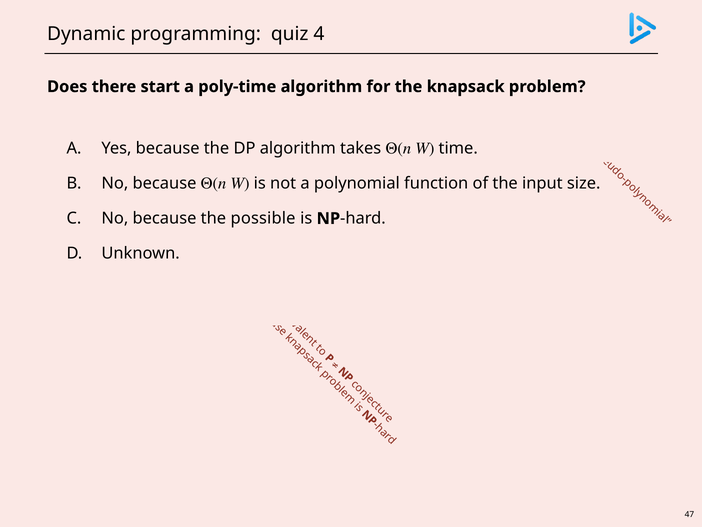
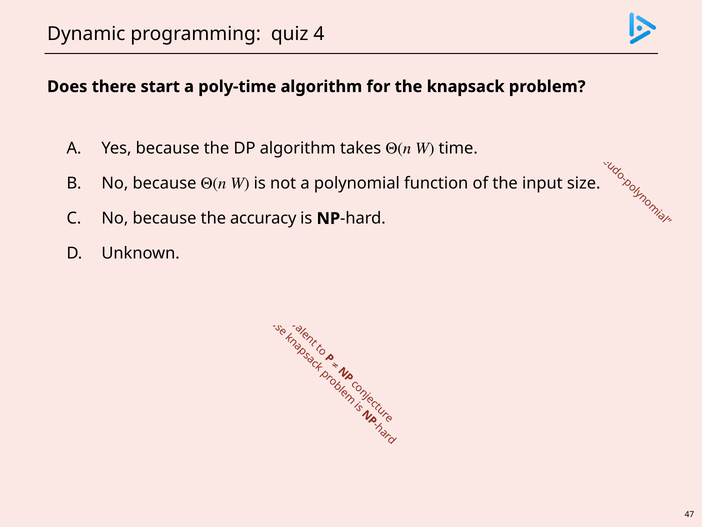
possible: possible -> accuracy (263, 218)
